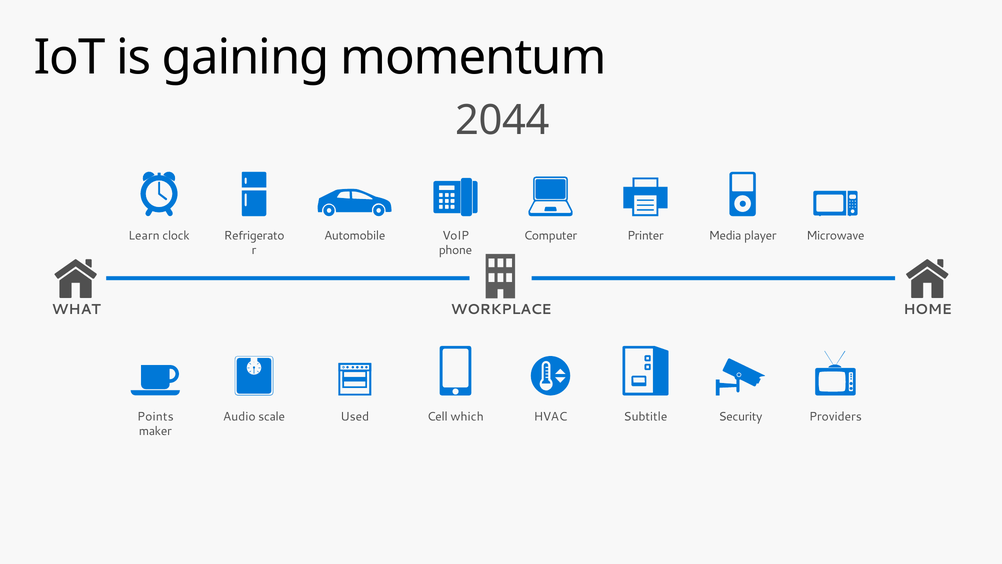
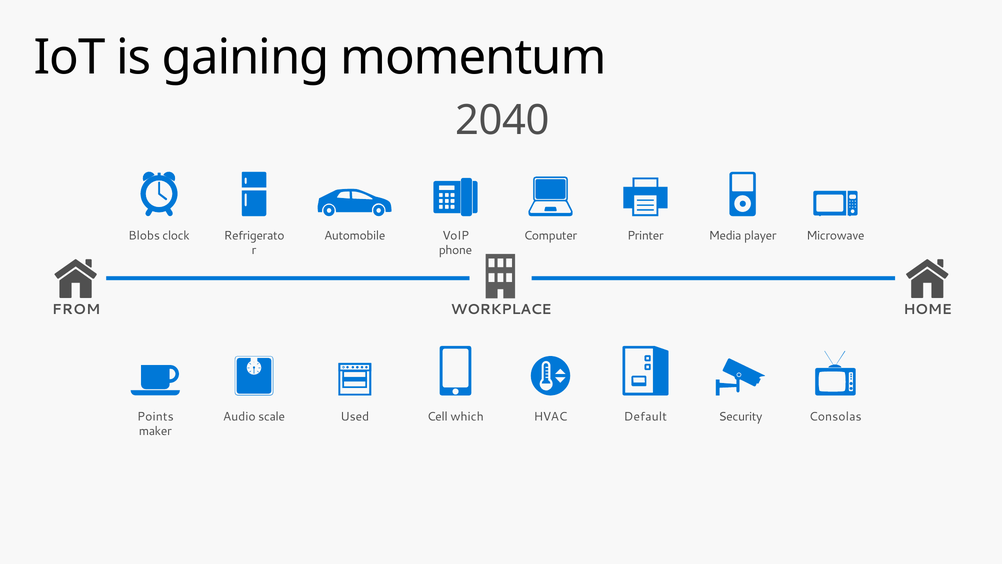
2044: 2044 -> 2040 (503, 121)
Learn: Learn -> Blobs (144, 236)
WHAT: WHAT -> FROM (76, 309)
Subtitle: Subtitle -> Default (645, 416)
Providers: Providers -> Consolas (835, 416)
